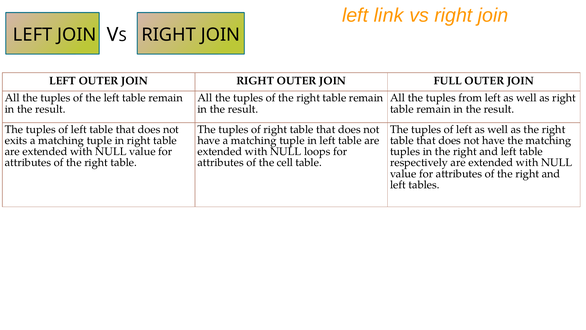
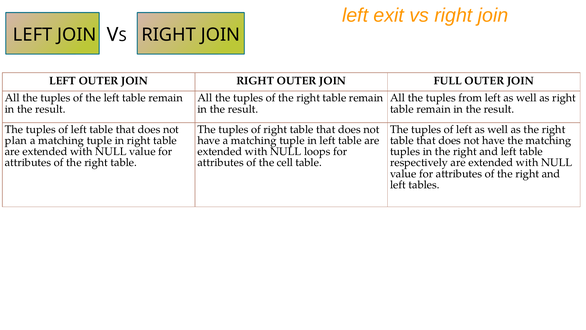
link: link -> exit (389, 15)
exits: exits -> plan (16, 140)
